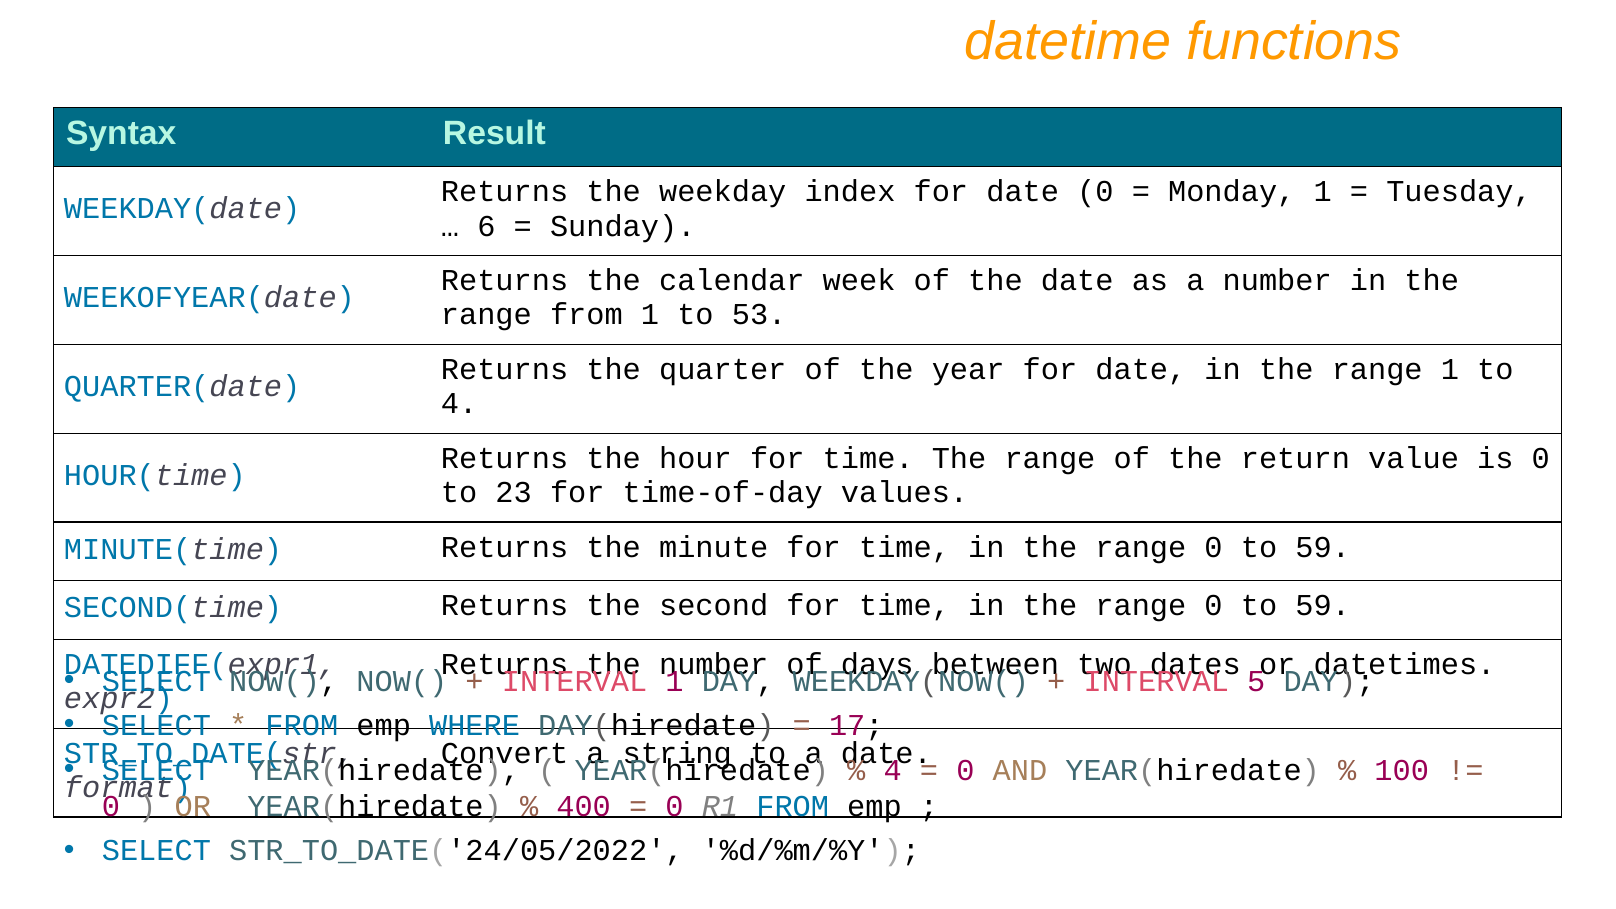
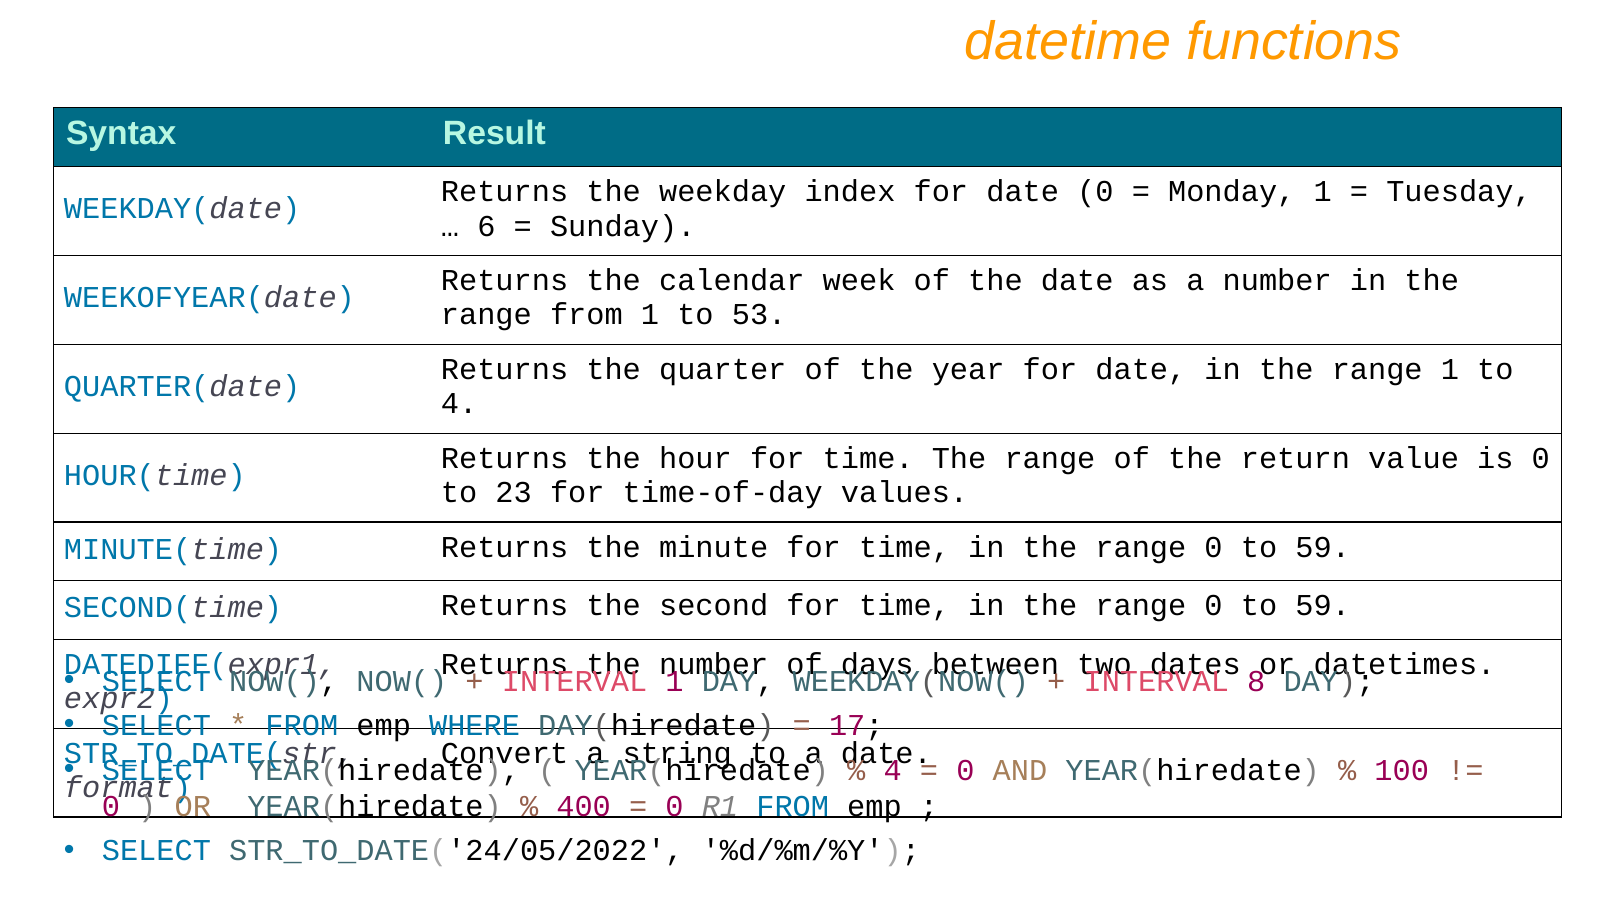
5: 5 -> 8 (1256, 681)
